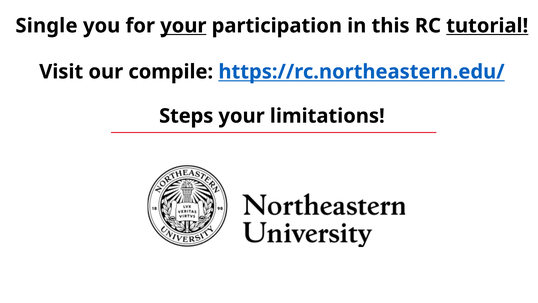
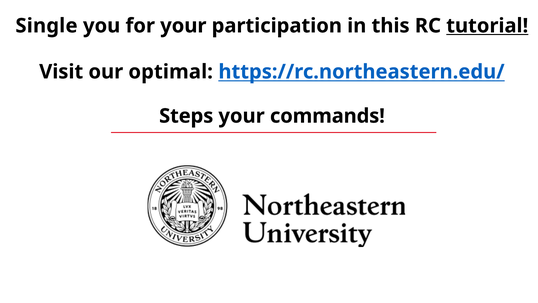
your underline: present -> none (183, 26)
compile: compile -> optimal (171, 72)
limitations: limitations -> commands (327, 116)
